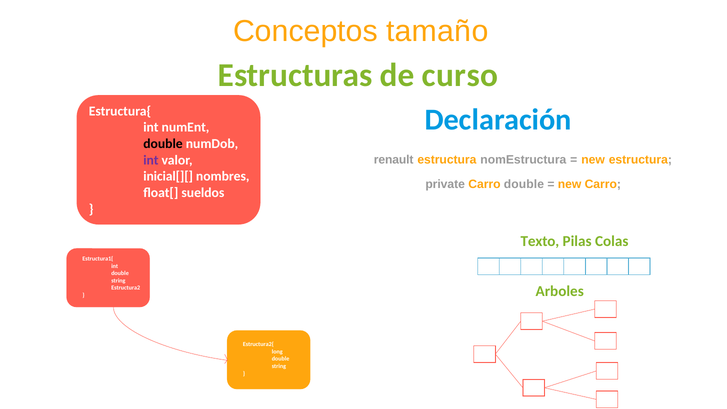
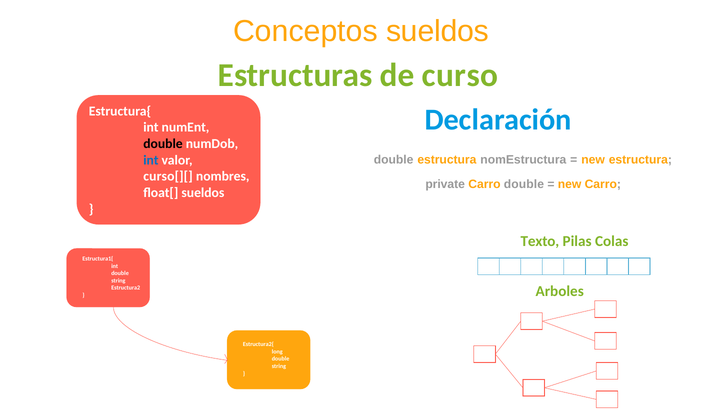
Conceptos tamaño: tamaño -> sueldos (438, 31)
renault: renault -> double (394, 160)
int colour: purple -> blue (151, 160)
inicial[][: inicial[][ -> curso[][ (168, 176)
